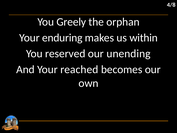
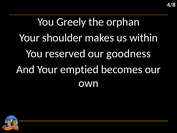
enduring: enduring -> shoulder (62, 38)
unending: unending -> goodness (129, 54)
reached: reached -> emptied (79, 69)
